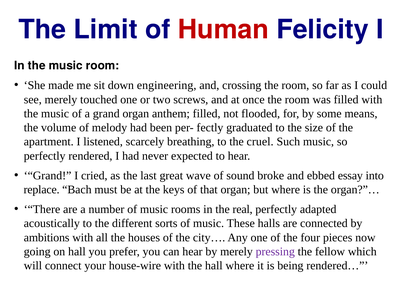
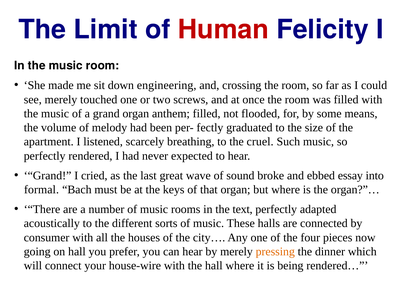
replace: replace -> formal (41, 190)
real: real -> text (243, 209)
ambitions: ambitions -> consumer (47, 238)
pressing colour: purple -> orange (275, 252)
fellow: fellow -> dinner (330, 252)
